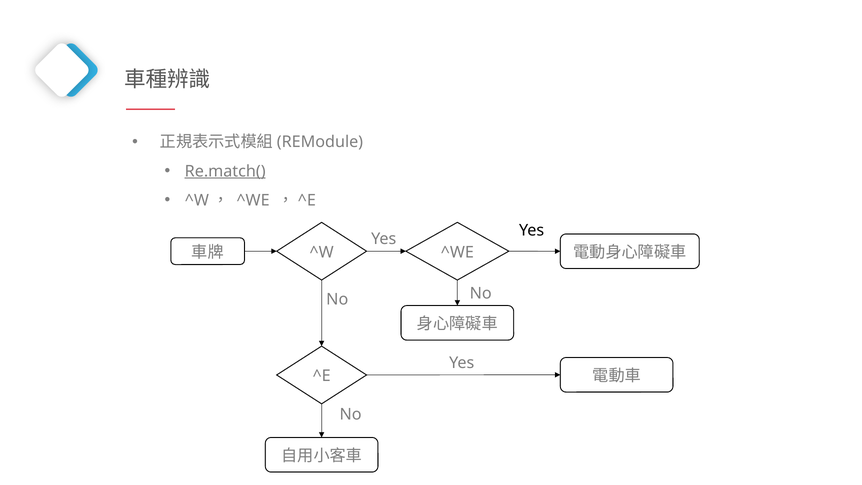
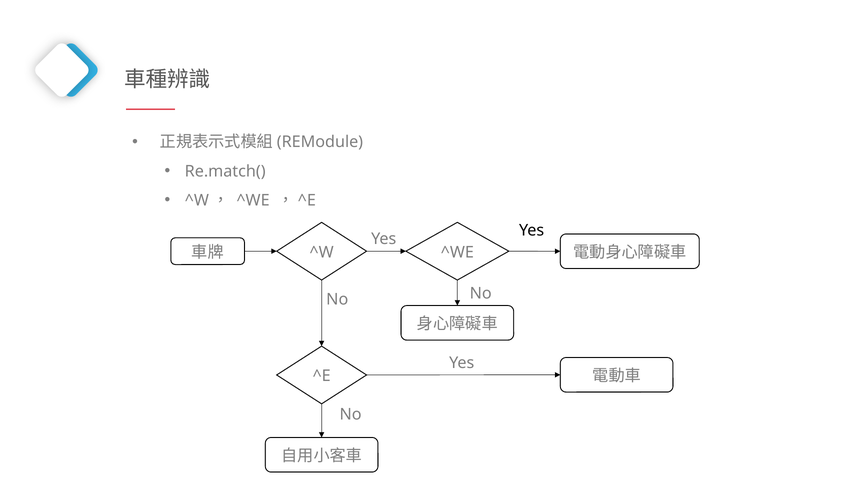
Re.match( underline: present -> none (225, 171)
